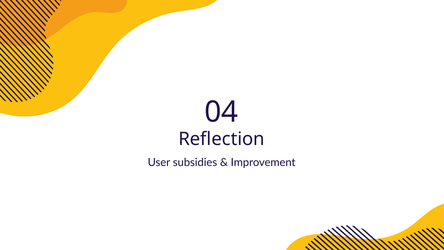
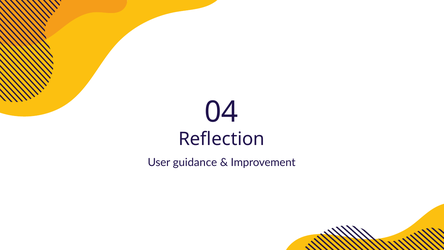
subsidies: subsidies -> guidance (195, 162)
